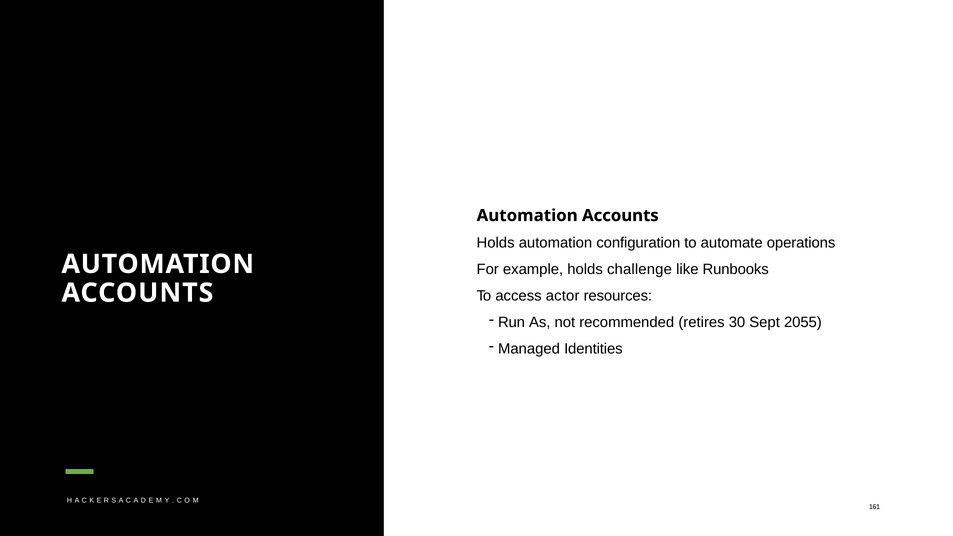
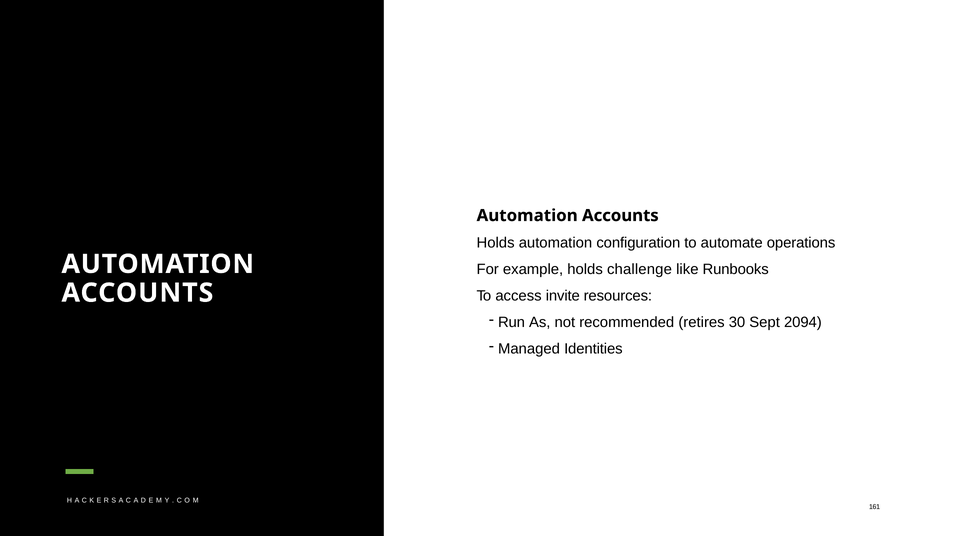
actor: actor -> invite (563, 296)
2055: 2055 -> 2094 (803, 322)
